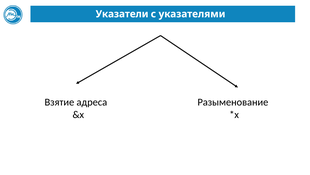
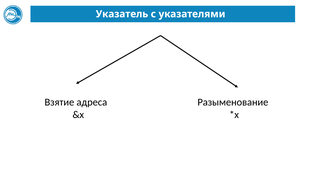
Указатели: Указатели -> Указатель (122, 14)
